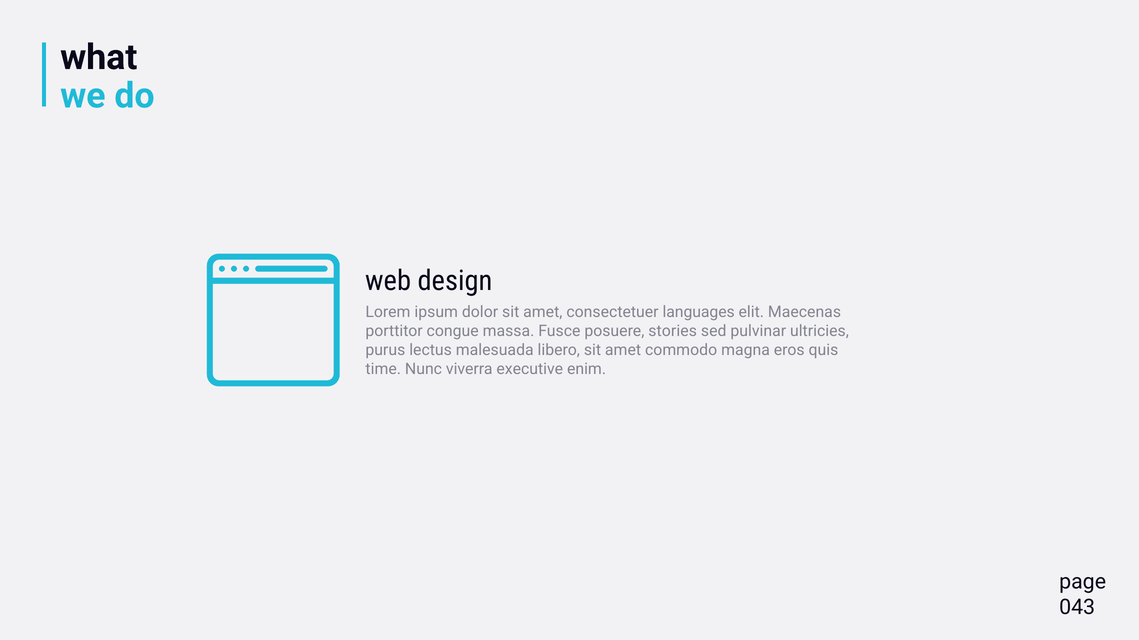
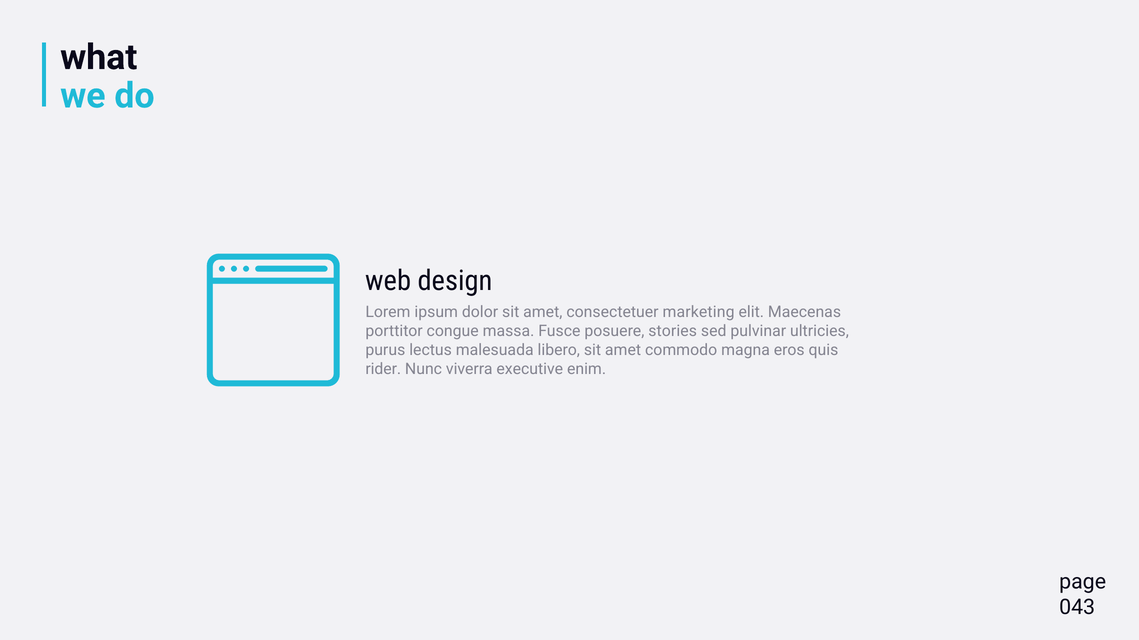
languages: languages -> marketing (699, 312)
time: time -> rider (383, 369)
